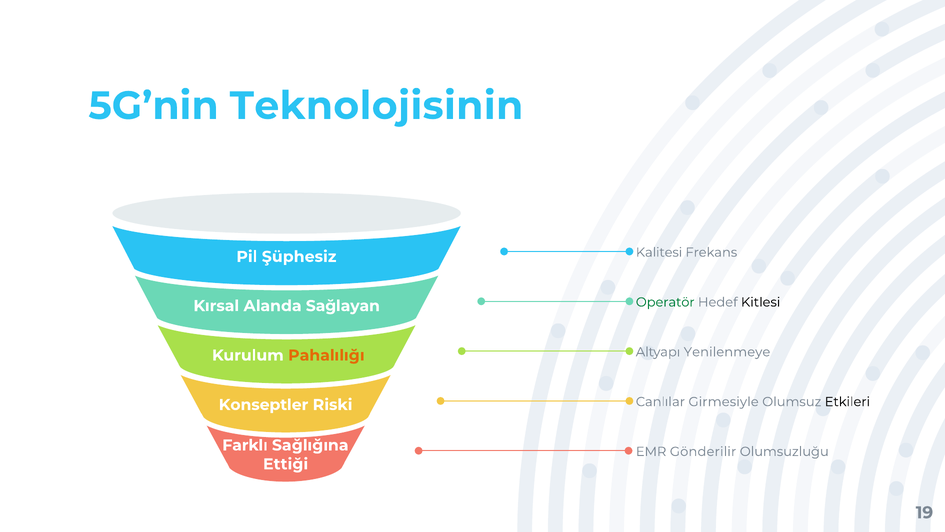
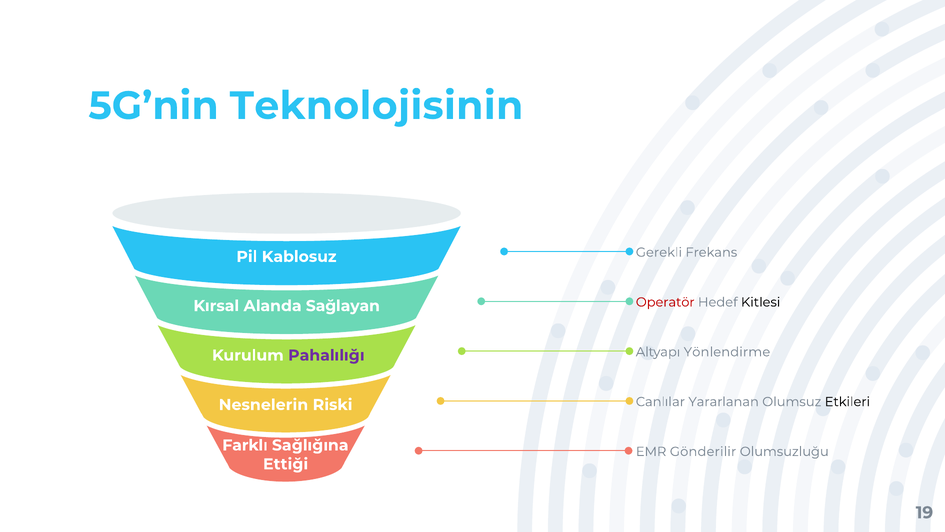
Kalitesi: Kalitesi -> Gerekli (659, 252)
Şüphesiz: Şüphesiz -> Kablosuz (299, 257)
Operatör colour: green -> red (665, 302)
Yenilenmeye: Yenilenmeye -> Yönlendirme (727, 352)
Pahalılığı colour: orange -> purple (326, 355)
Girmesiyle: Girmesiyle -> Yararlanan (724, 401)
Konseptler: Konseptler -> Nesnelerin (263, 405)
